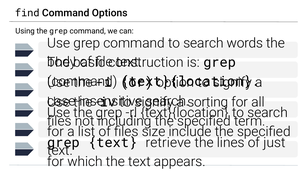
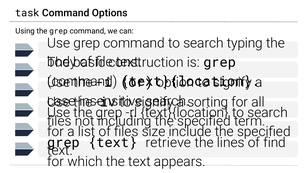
find: find -> task (27, 13)
words: words -> typing (245, 43)
just: just -> find (275, 142)
